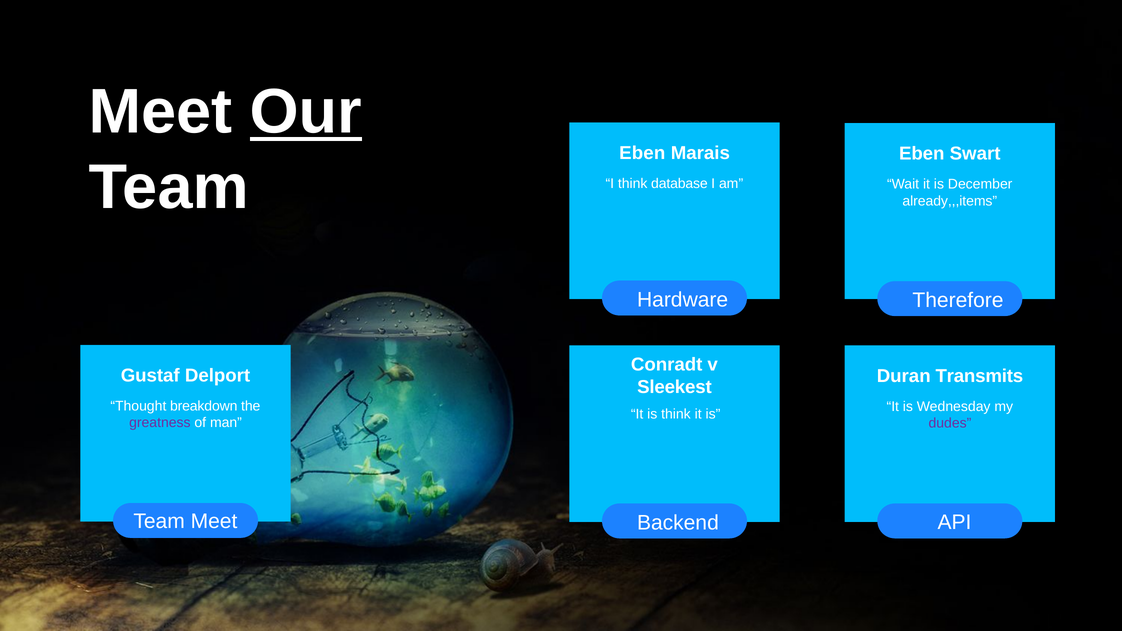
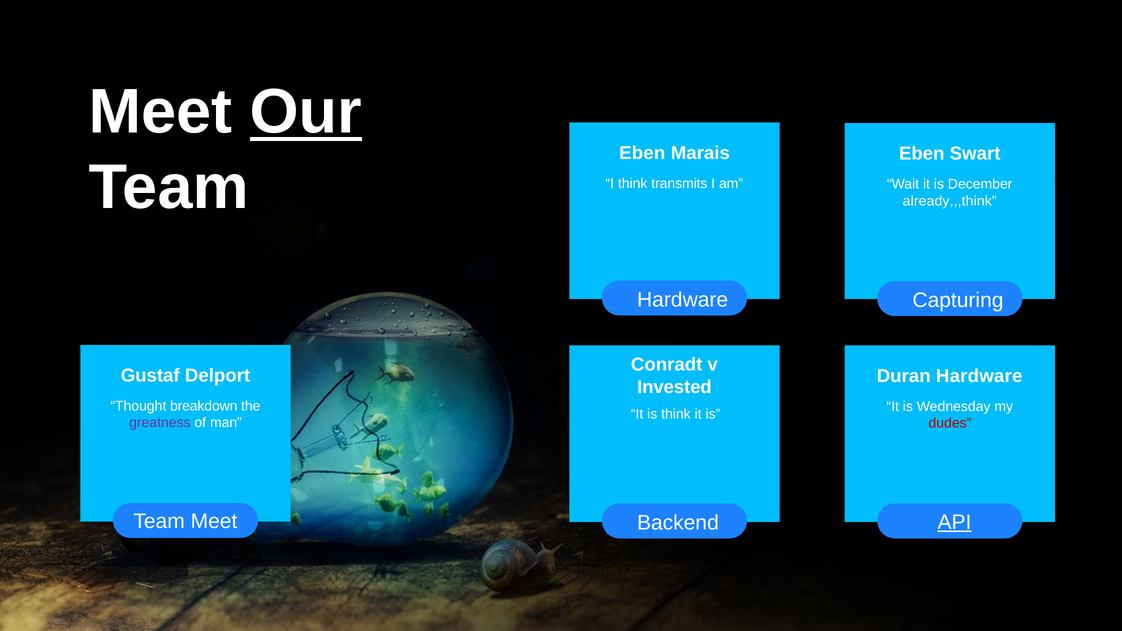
database: database -> transmits (679, 184)
already,,,items: already,,,items -> already,,,think (950, 201)
Therefore: Therefore -> Capturing (958, 300)
Duran Transmits: Transmits -> Hardware (979, 376)
Sleekest: Sleekest -> Invested (674, 387)
dudes colour: purple -> red (950, 423)
API underline: none -> present (954, 522)
